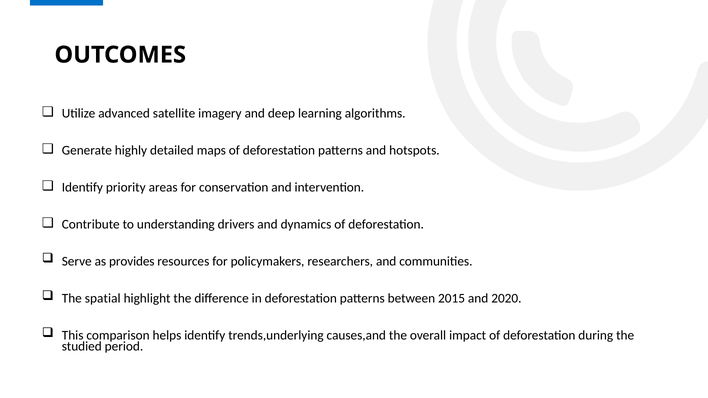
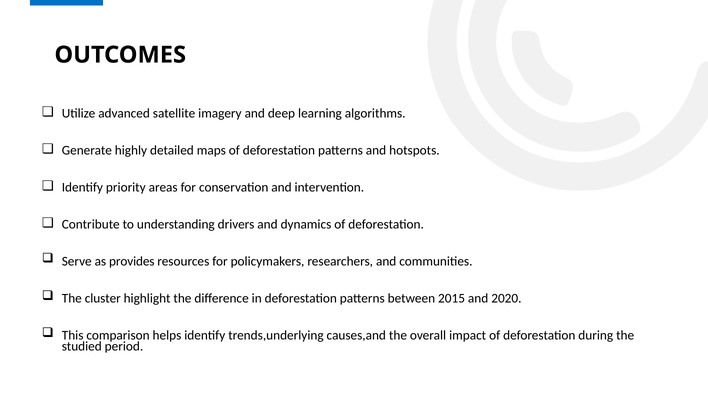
spatial: spatial -> cluster (103, 298)
